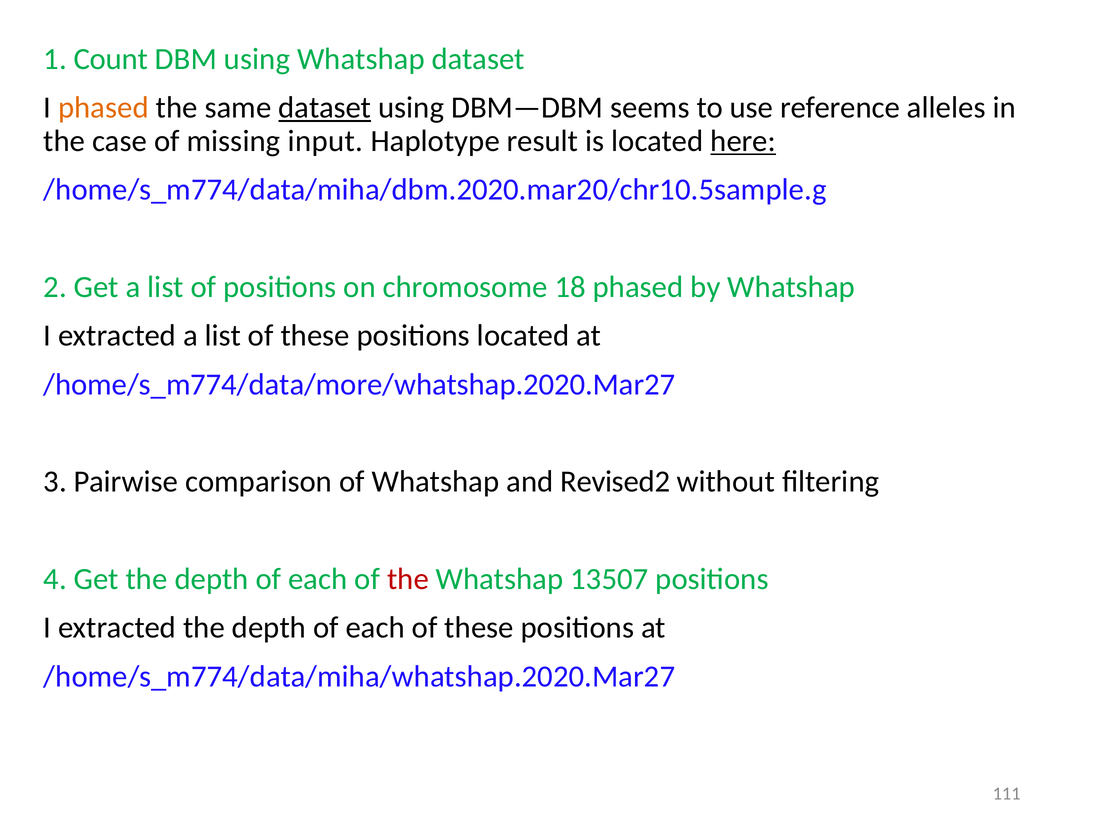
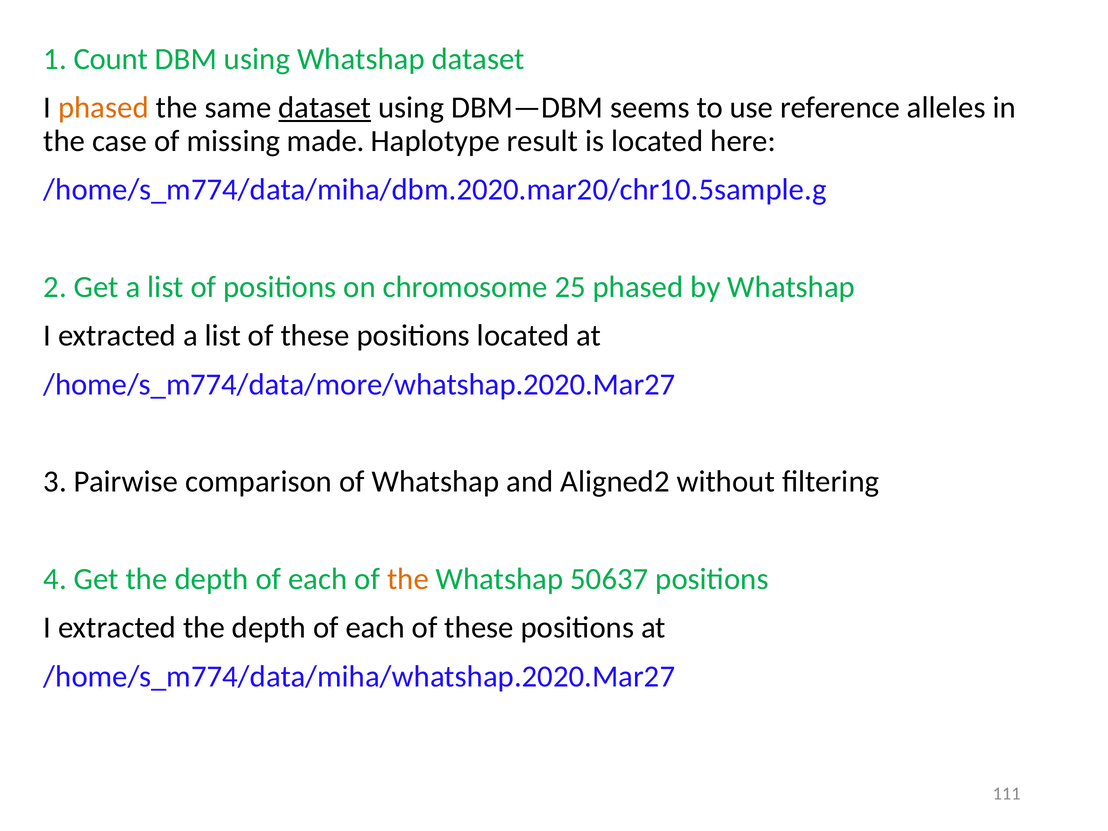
input: input -> made (326, 141)
here underline: present -> none (743, 141)
18: 18 -> 25 (570, 287)
Revised2: Revised2 -> Aligned2 (615, 482)
the colour: red -> orange (408, 579)
13507: 13507 -> 50637 (609, 579)
